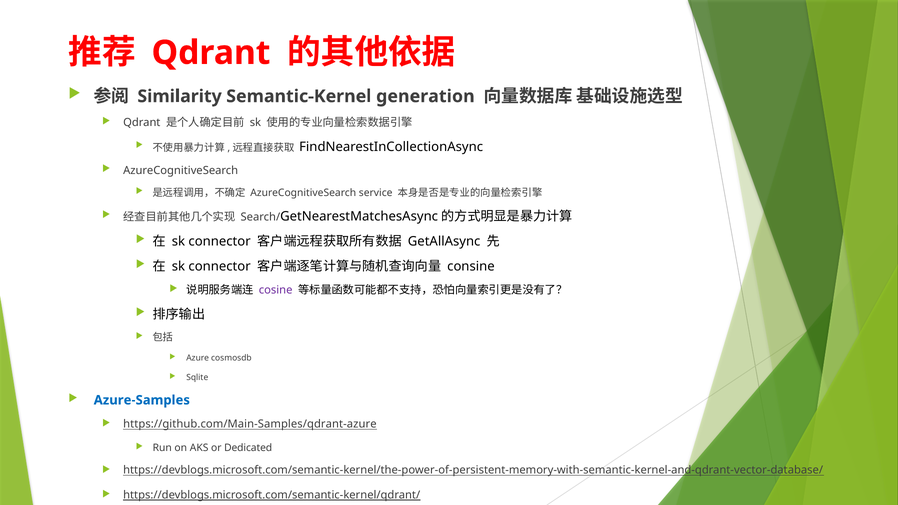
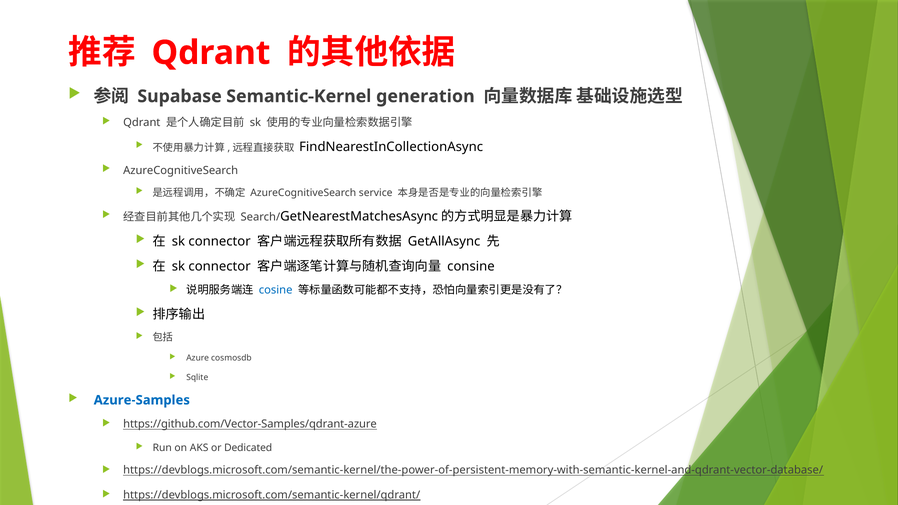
Similarity: Similarity -> Supabase (180, 96)
cosine colour: purple -> blue (276, 290)
https://github.com/Main-Samples/qdrant-azure: https://github.com/Main-Samples/qdrant-azure -> https://github.com/Vector-Samples/qdrant-azure (250, 424)
